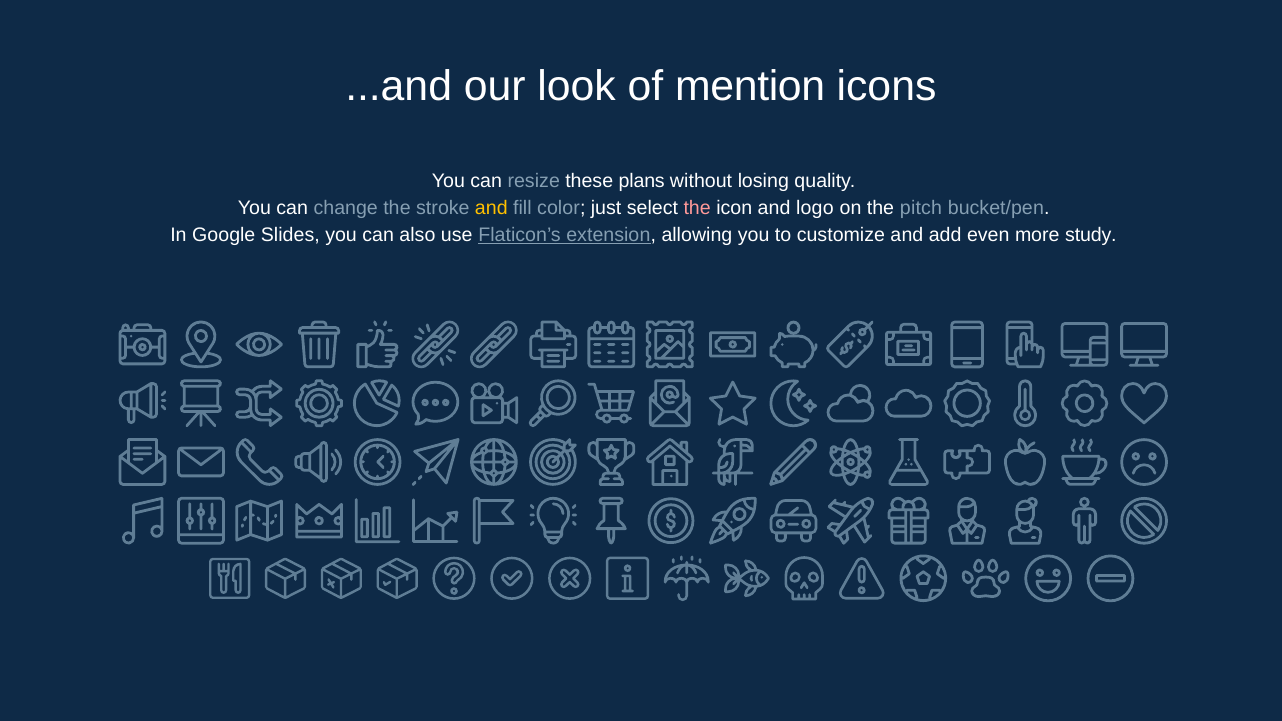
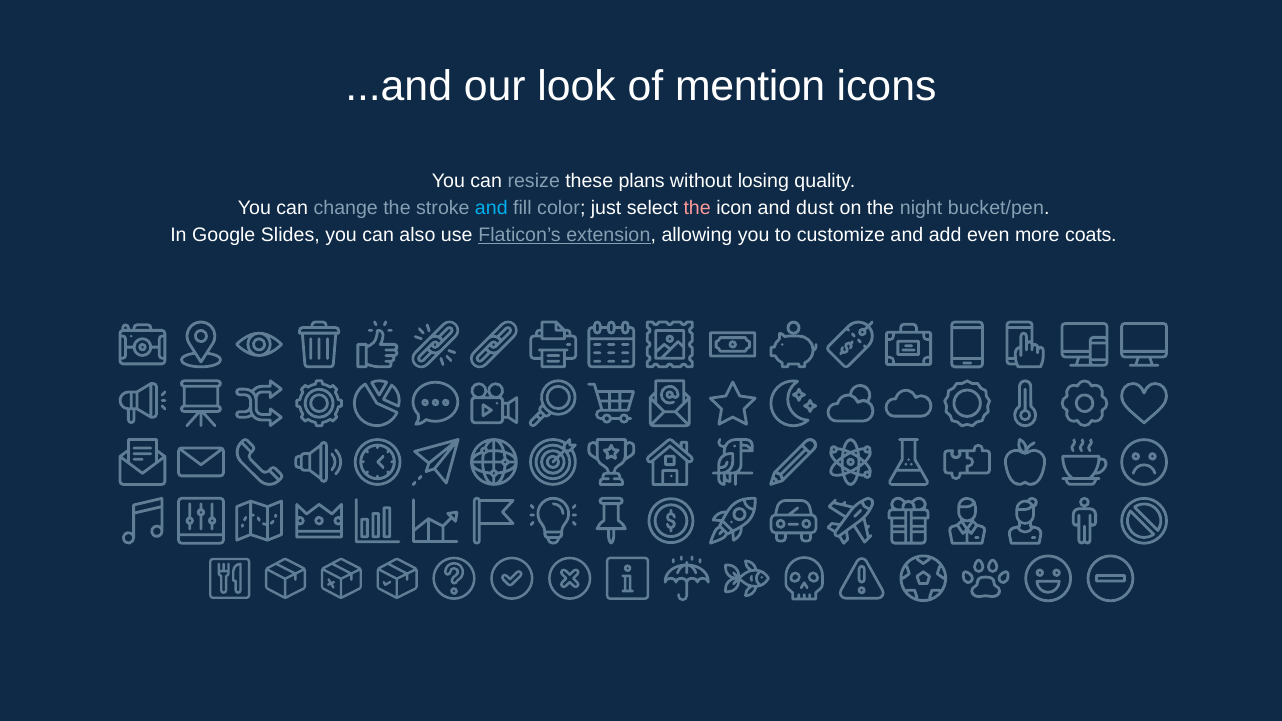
and colour: yellow -> light blue (491, 208)
logo: logo -> dust (815, 208)
pitch: pitch -> night (921, 208)
study: study -> coats (1091, 235)
